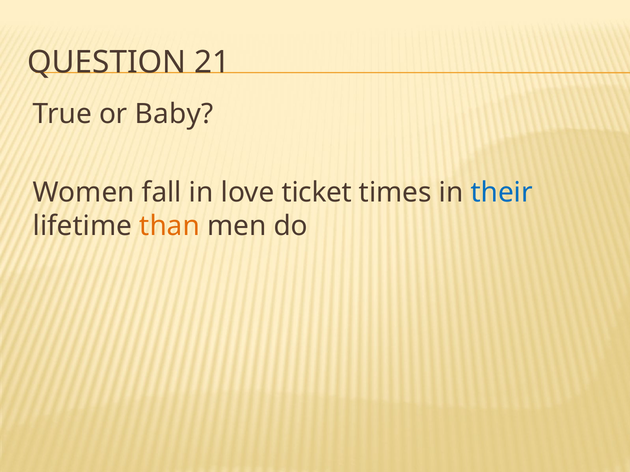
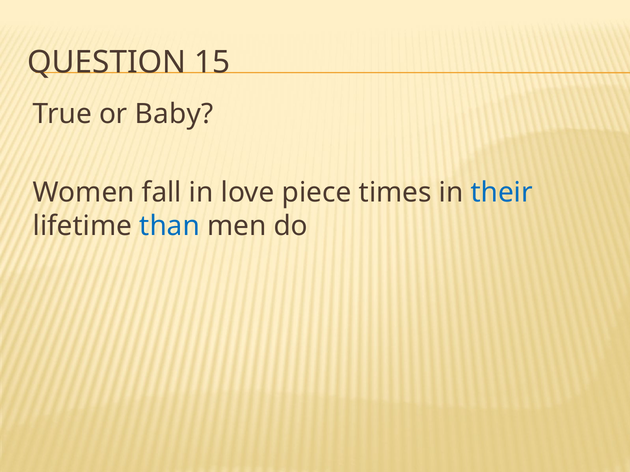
21: 21 -> 15 (212, 63)
ticket: ticket -> piece (317, 193)
than colour: orange -> blue (170, 226)
